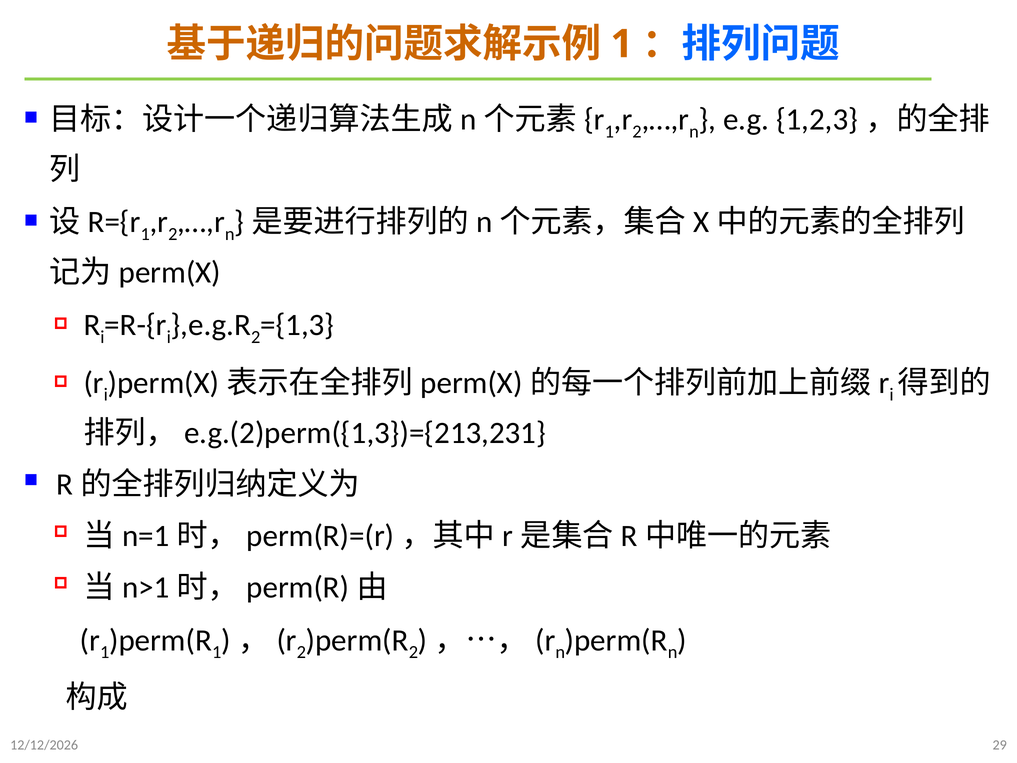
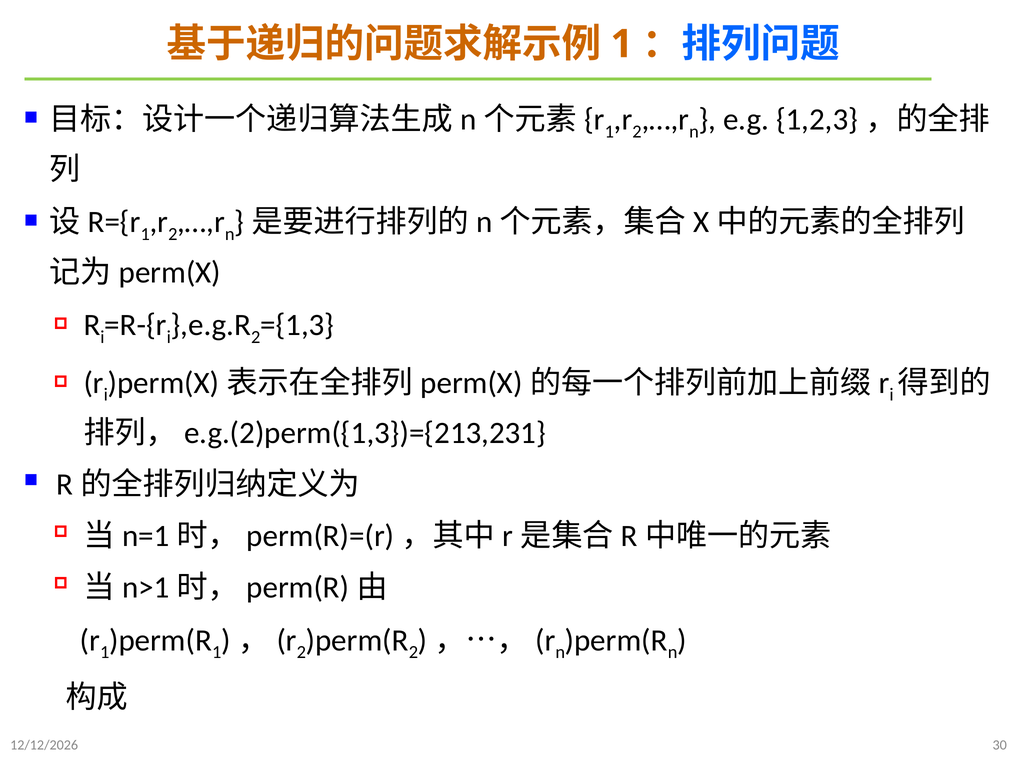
29: 29 -> 30 (1000, 745)
